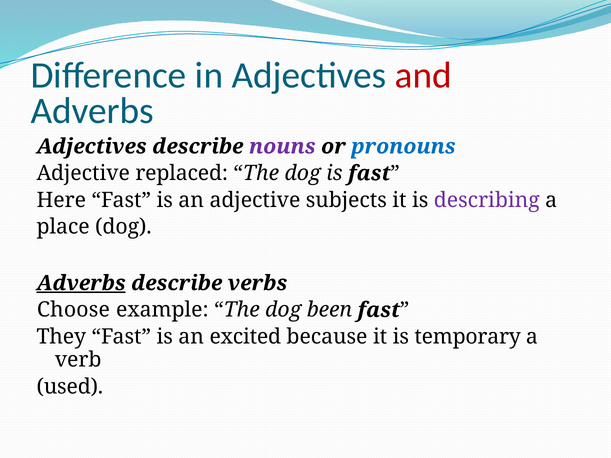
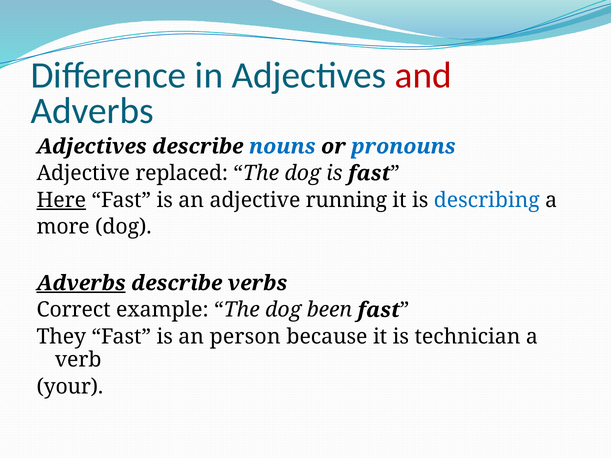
nouns colour: purple -> blue (282, 147)
Here underline: none -> present (61, 200)
subjects: subjects -> running (346, 200)
describing colour: purple -> blue (487, 200)
place: place -> more (63, 227)
Choose: Choose -> Correct (74, 310)
excited: excited -> person (245, 337)
temporary: temporary -> technician (467, 337)
used: used -> your (70, 387)
